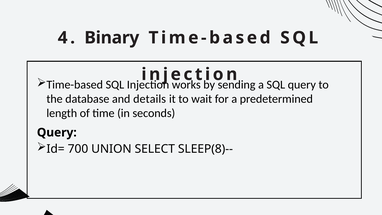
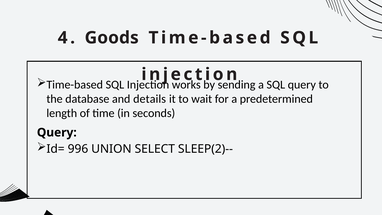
Binary: Binary -> Goods (112, 38)
700: 700 -> 996 (78, 149)
SLEEP(8)--: SLEEP(8)-- -> SLEEP(2)-- (205, 149)
